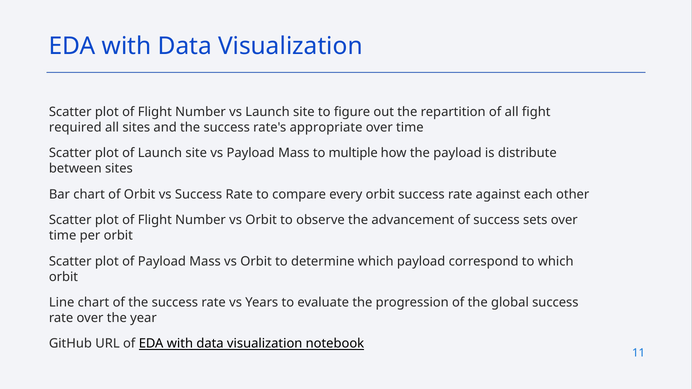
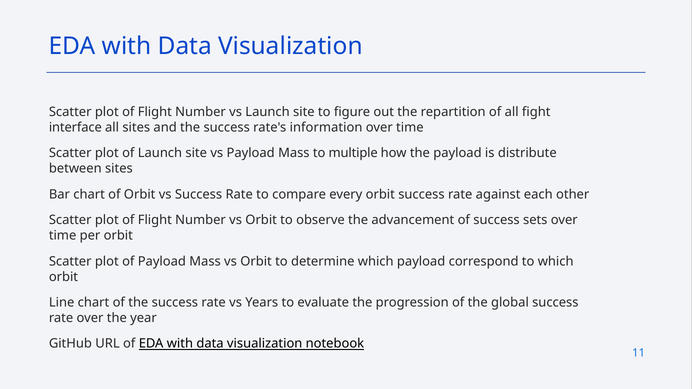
required: required -> interface (75, 128)
appropriate: appropriate -> information (326, 128)
